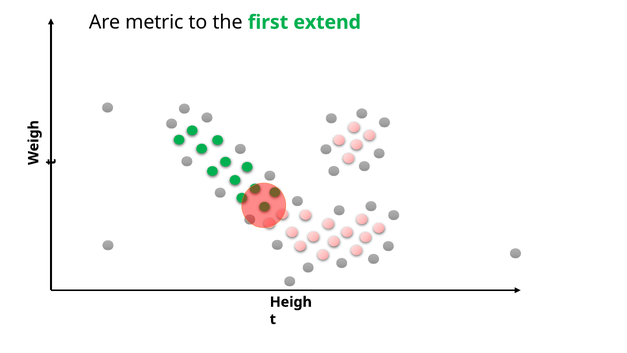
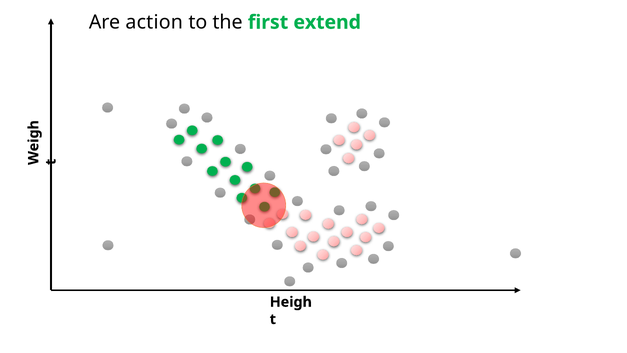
metric: metric -> action (154, 22)
